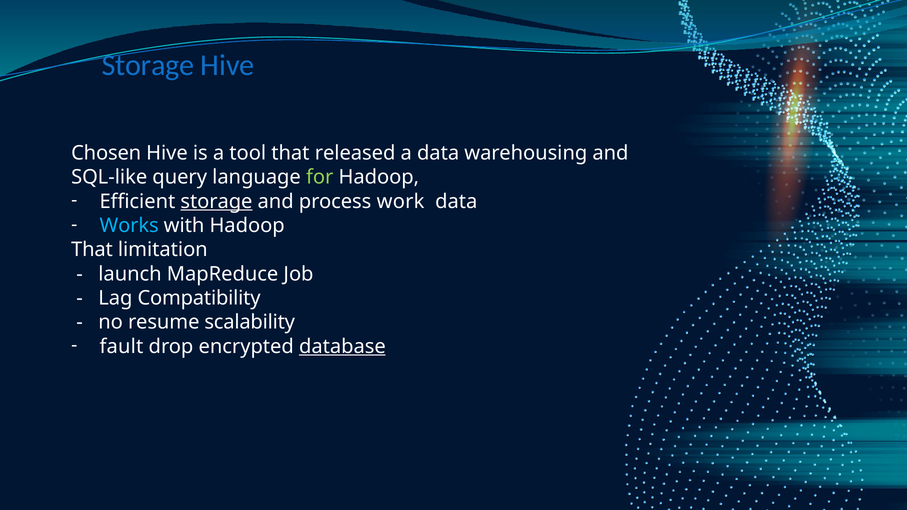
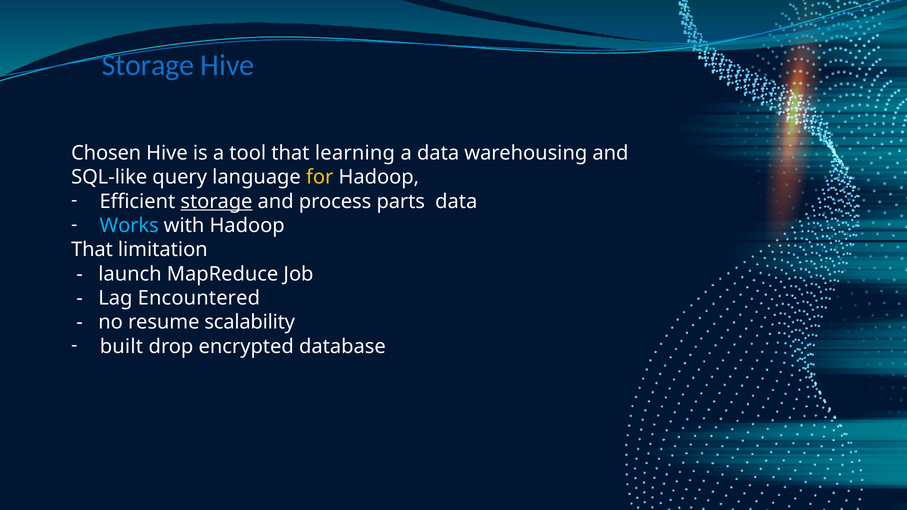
released: released -> learning (355, 153)
for colour: light green -> yellow (320, 177)
work: work -> parts (401, 202)
Compatibility: Compatibility -> Encountered (199, 298)
fault: fault -> built (121, 347)
database underline: present -> none (342, 347)
